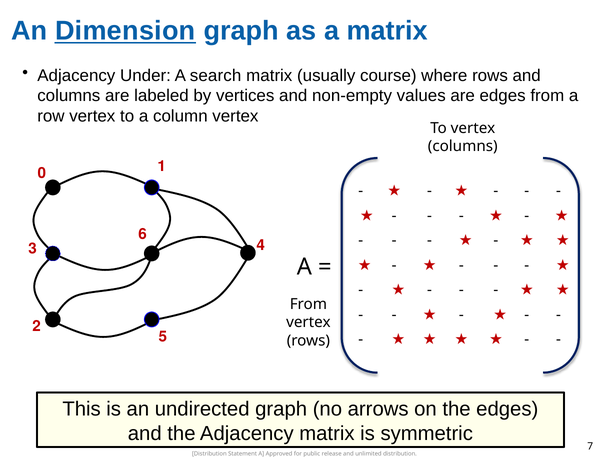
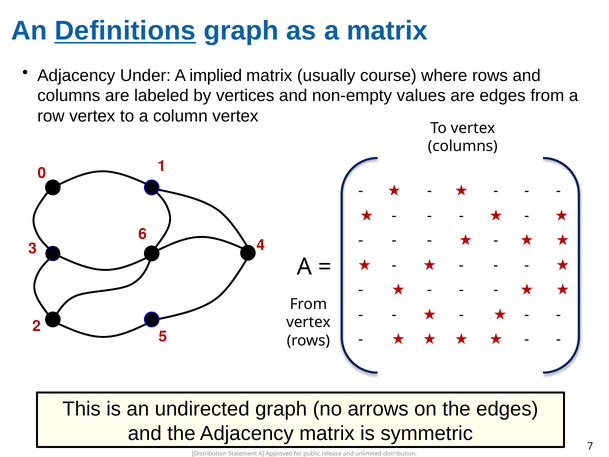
Dimension: Dimension -> Definitions (125, 31)
search: search -> implied (216, 75)
